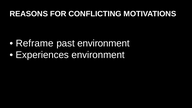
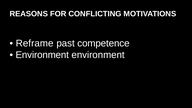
past environment: environment -> competence (103, 43)
Experiences: Experiences -> Environment (42, 55)
